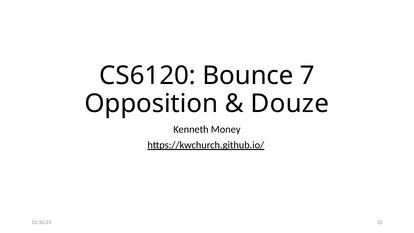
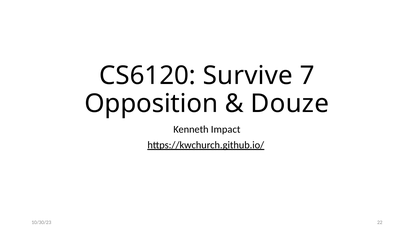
Bounce: Bounce -> Survive (248, 76)
Money: Money -> Impact (226, 129)
